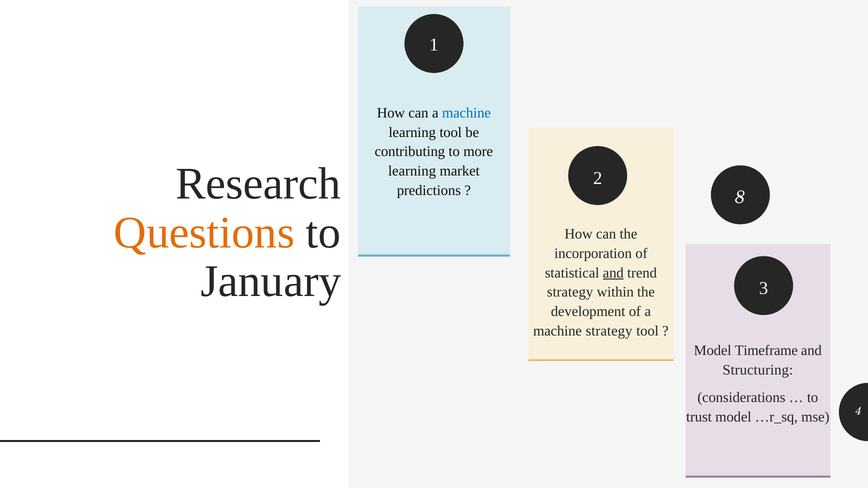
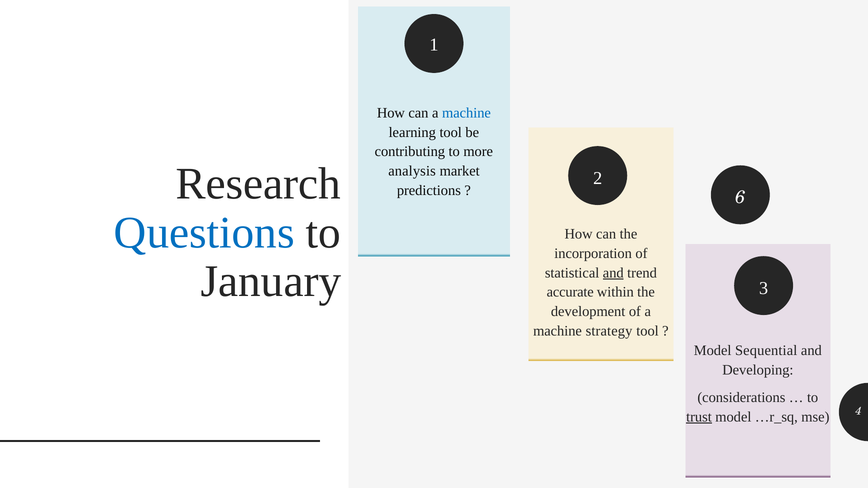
learning: learning -> analysis (412, 171)
8: 8 -> 6 (740, 197)
Questions colour: orange -> blue (204, 233)
strategy: strategy -> accurate (570, 292)
Timeframe: Timeframe -> Sequential (766, 351)
Structuring: Structuring -> Developing (758, 370)
trust underline: none -> present (699, 417)
